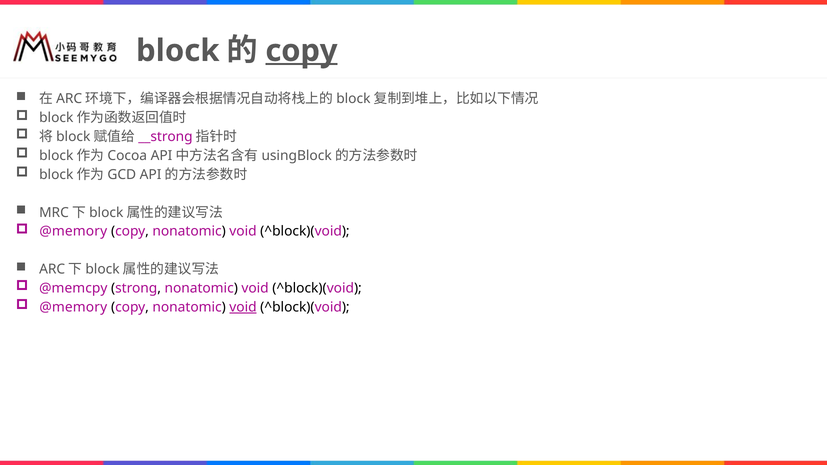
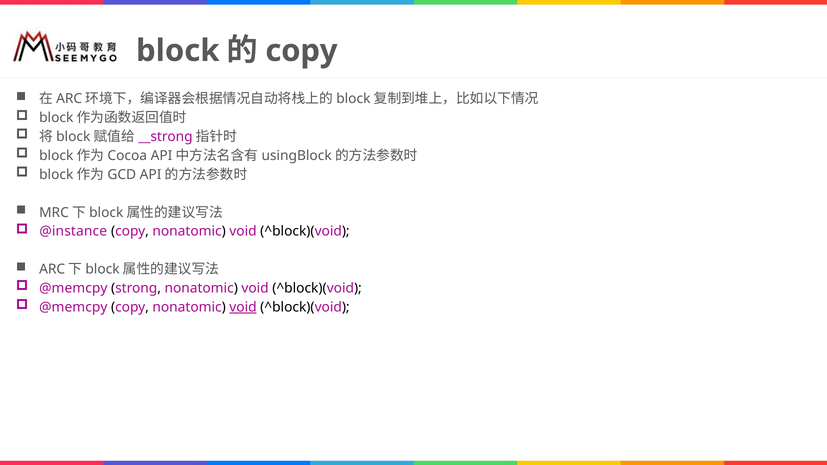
copy underline: present -> none (301, 51)
@memory: @memory -> @instance (73, 231)
@memory: @memory -> @memcpy (73, 307)
